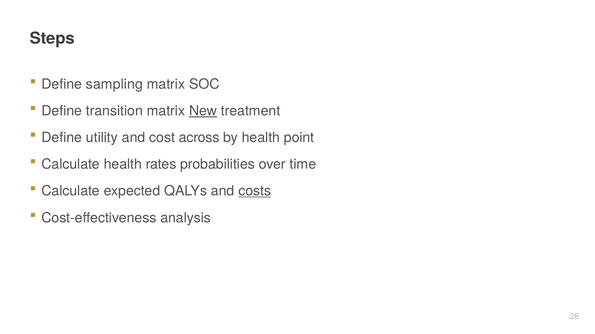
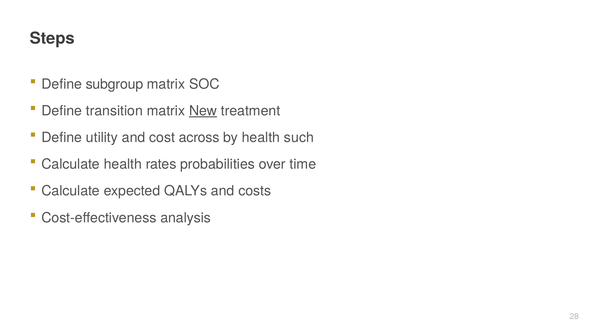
sampling: sampling -> subgroup (115, 84)
point: point -> such (299, 138)
costs underline: present -> none (255, 191)
